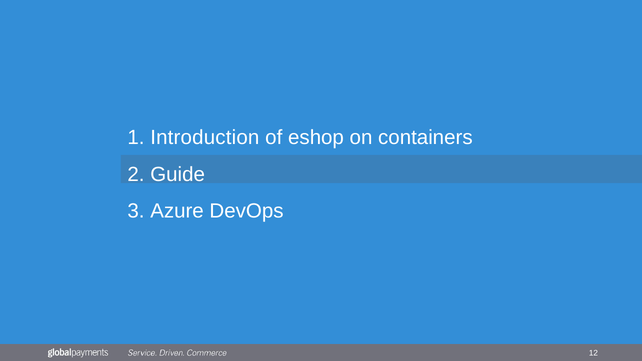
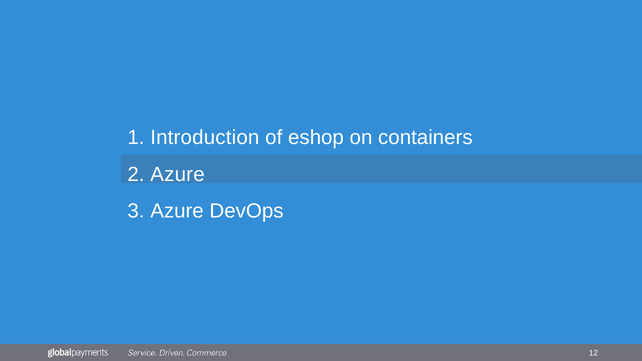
2 Guide: Guide -> Azure (178, 174)
